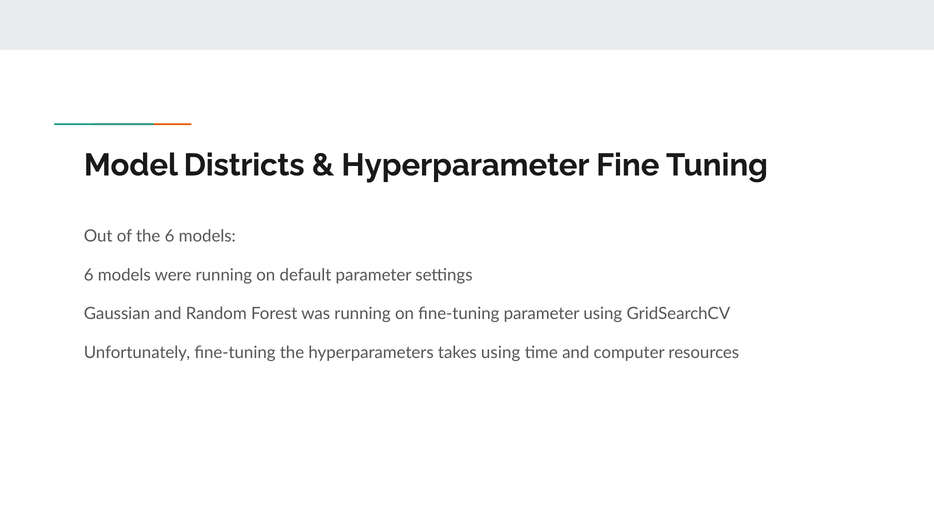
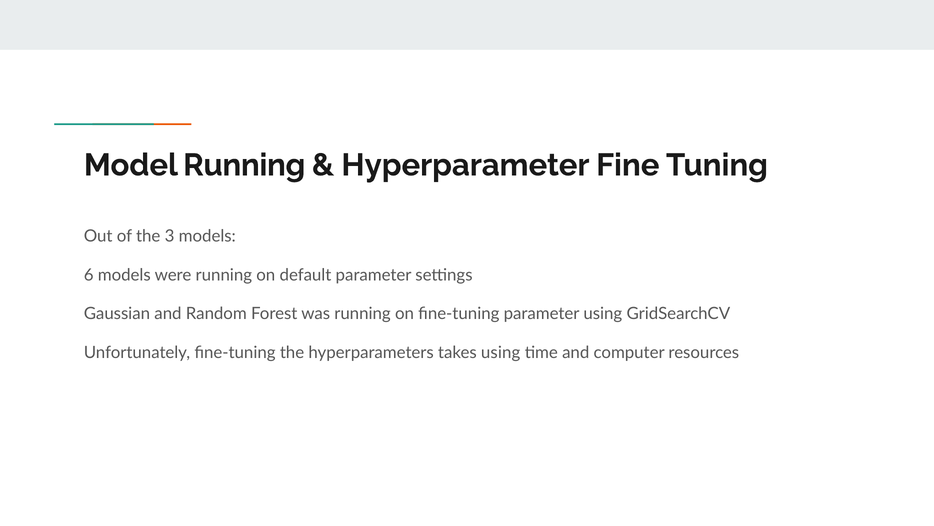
Model Districts: Districts -> Running (244, 165)
the 6: 6 -> 3 (170, 236)
